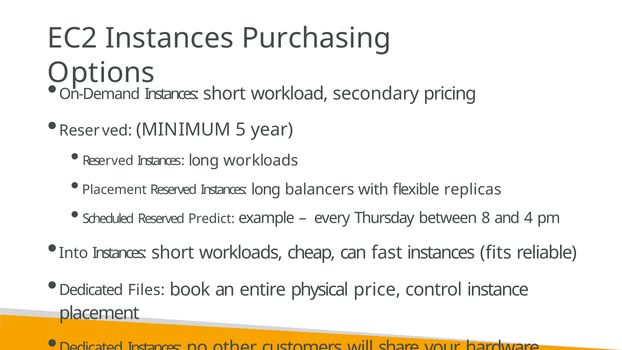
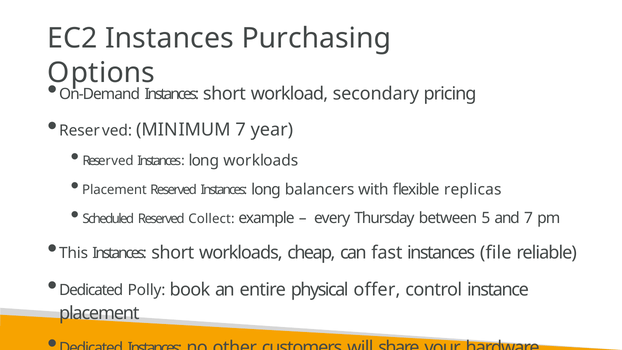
MINIMUM 5: 5 -> 7 (241, 130)
Predict: Predict -> Collect (211, 219)
8: 8 -> 5 (486, 218)
and 4: 4 -> 7 (528, 218)
Into: Into -> This (74, 253)
fits: fits -> file (496, 253)
Files: Files -> Polly (147, 290)
price: price -> offer (377, 289)
